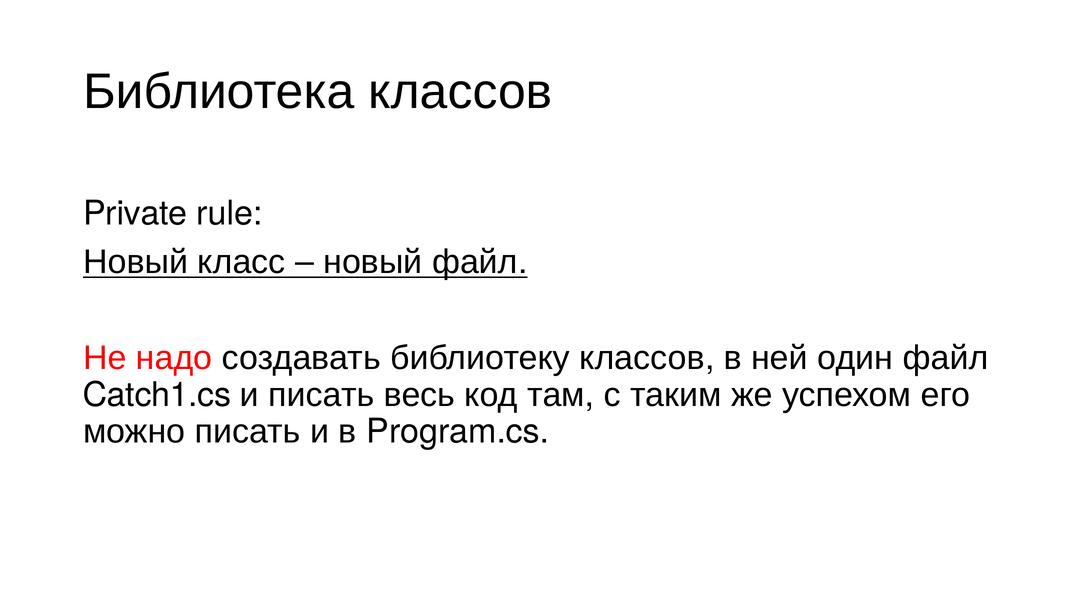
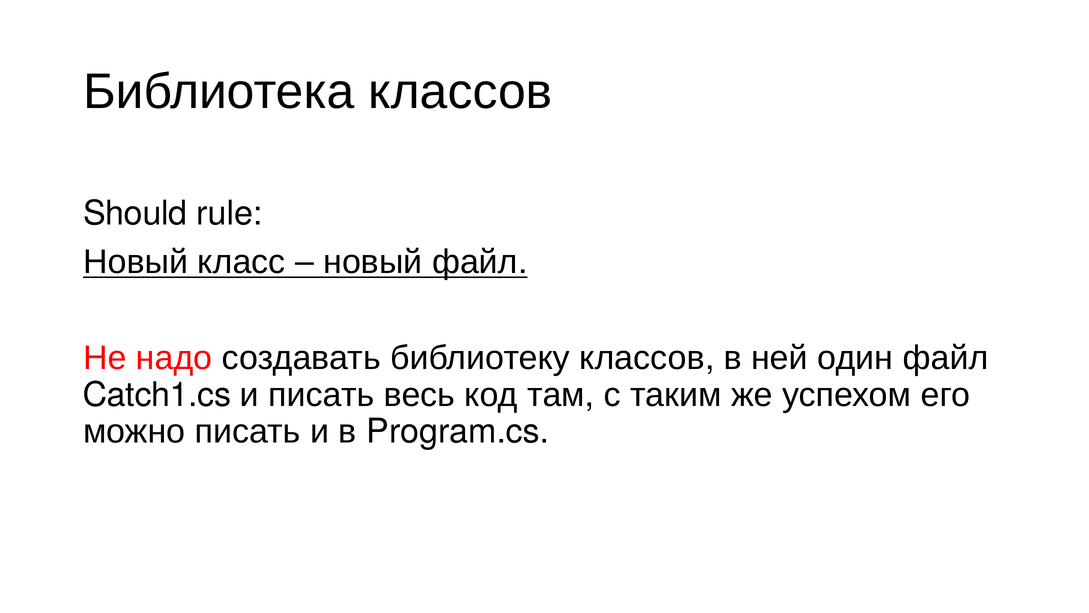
Private: Private -> Should (135, 214)
